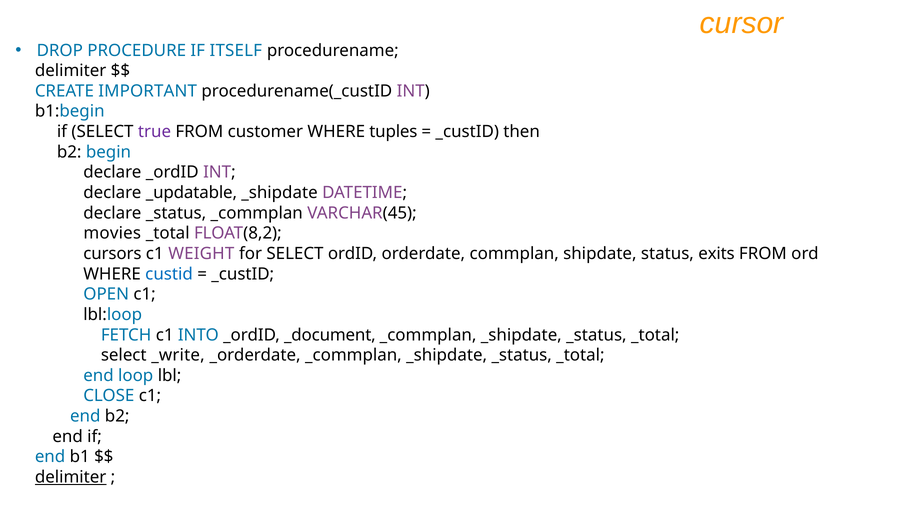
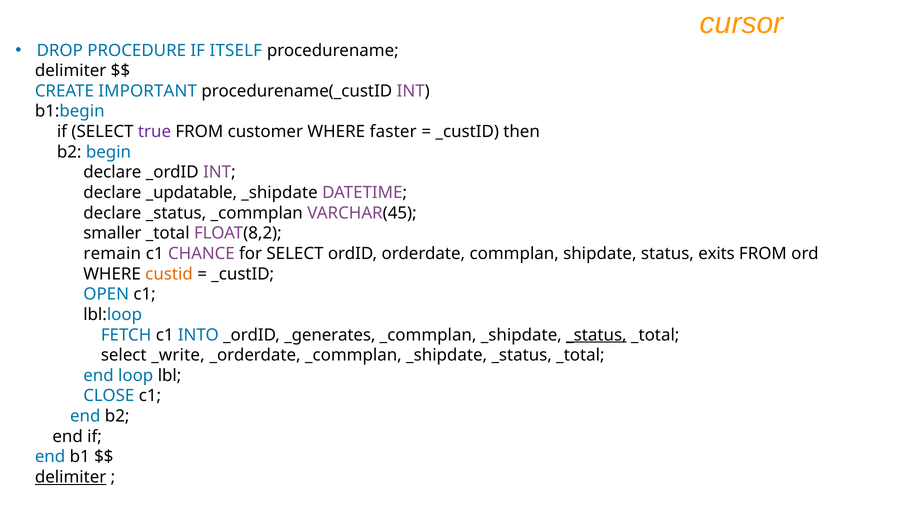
tuples: tuples -> faster (393, 132)
movies: movies -> smaller (112, 233)
cursors: cursors -> remain (112, 254)
WEIGHT: WEIGHT -> CHANCE (201, 254)
custid colour: blue -> orange (169, 274)
_document: _document -> _generates (330, 335)
_status underline: none -> present (596, 335)
